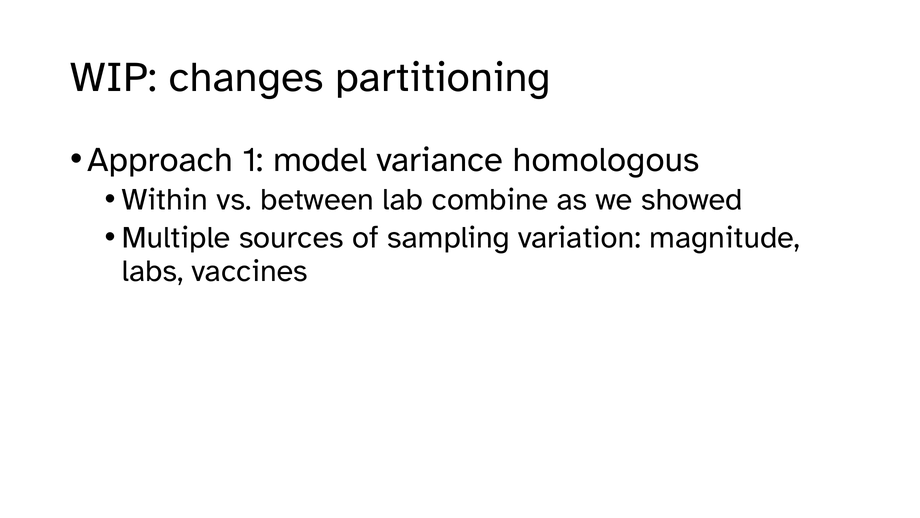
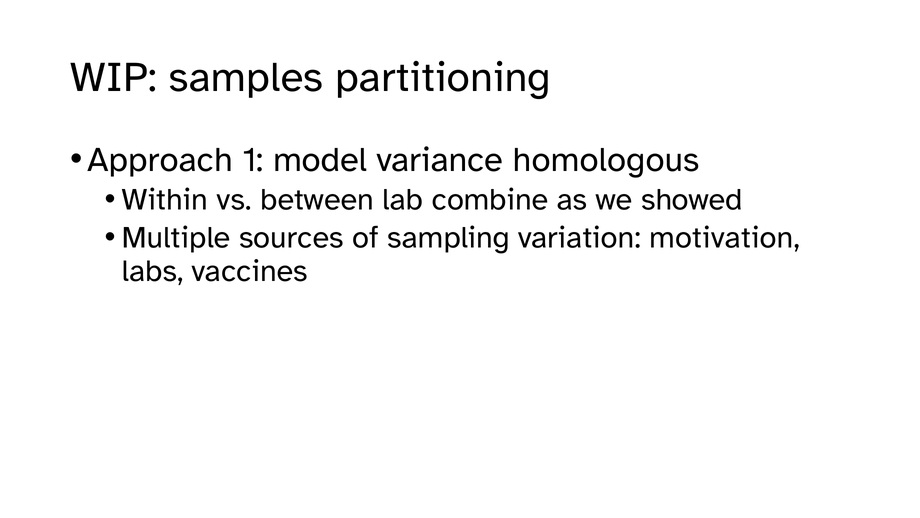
changes: changes -> samples (246, 77)
magnitude: magnitude -> motivation (725, 238)
